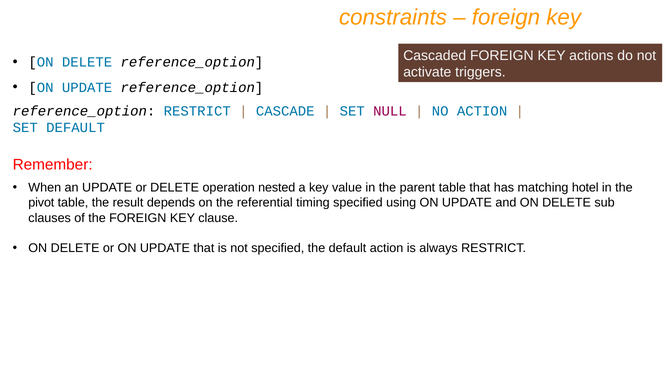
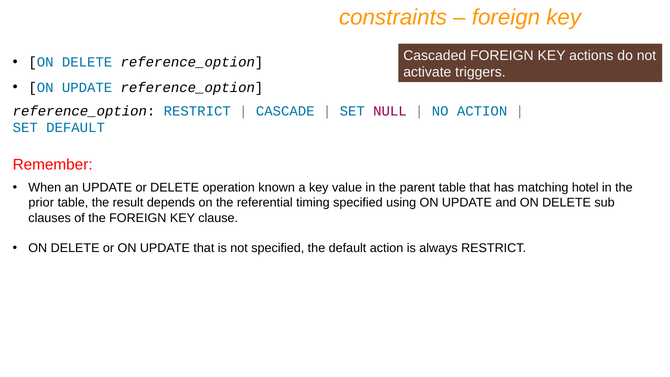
nested: nested -> known (277, 188)
pivot: pivot -> prior (41, 203)
